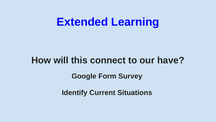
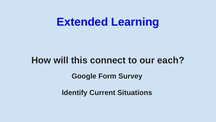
have: have -> each (171, 60)
